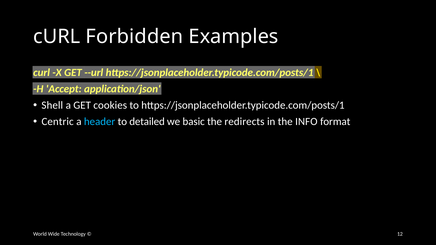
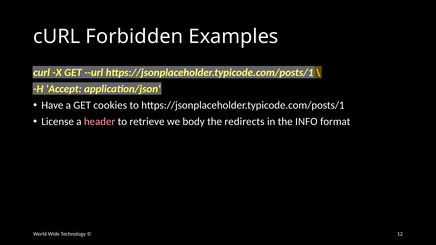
Shell: Shell -> Have (52, 105)
Centric: Centric -> License (58, 122)
header colour: light blue -> pink (100, 122)
detailed: detailed -> retrieve (147, 122)
basic: basic -> body (194, 122)
